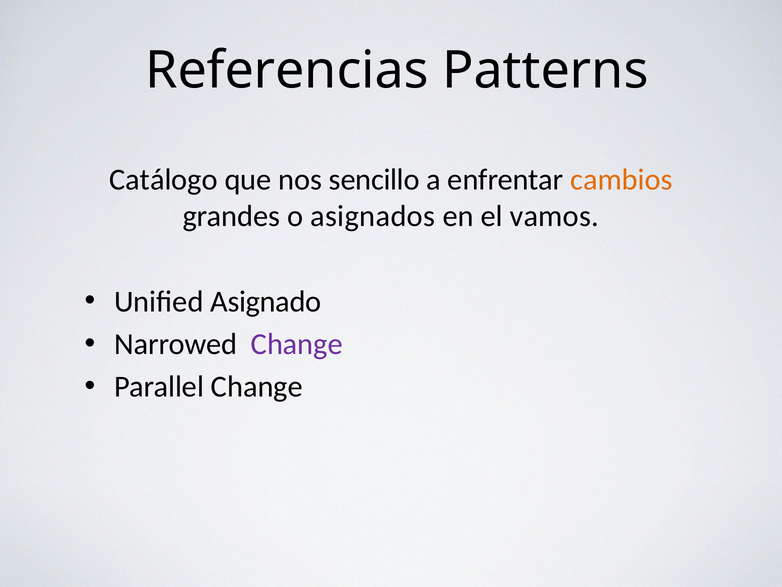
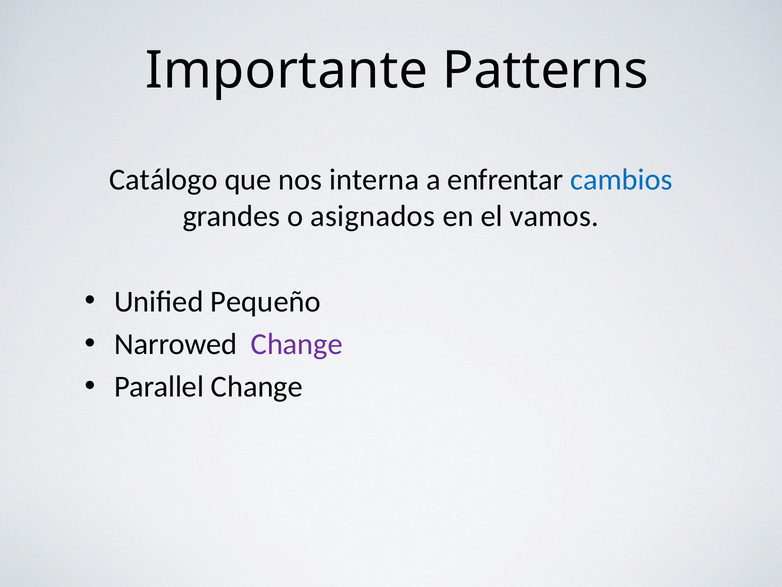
Referencias: Referencias -> Importante (287, 71)
sencillo: sencillo -> interna (374, 180)
cambios colour: orange -> blue (621, 180)
Asignado: Asignado -> Pequeño (266, 301)
